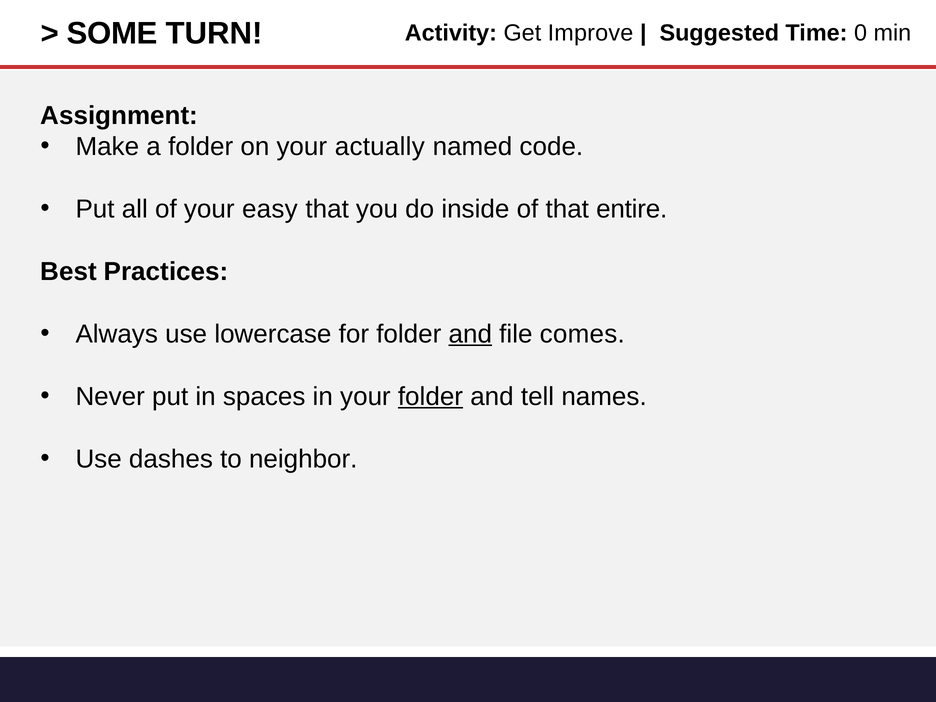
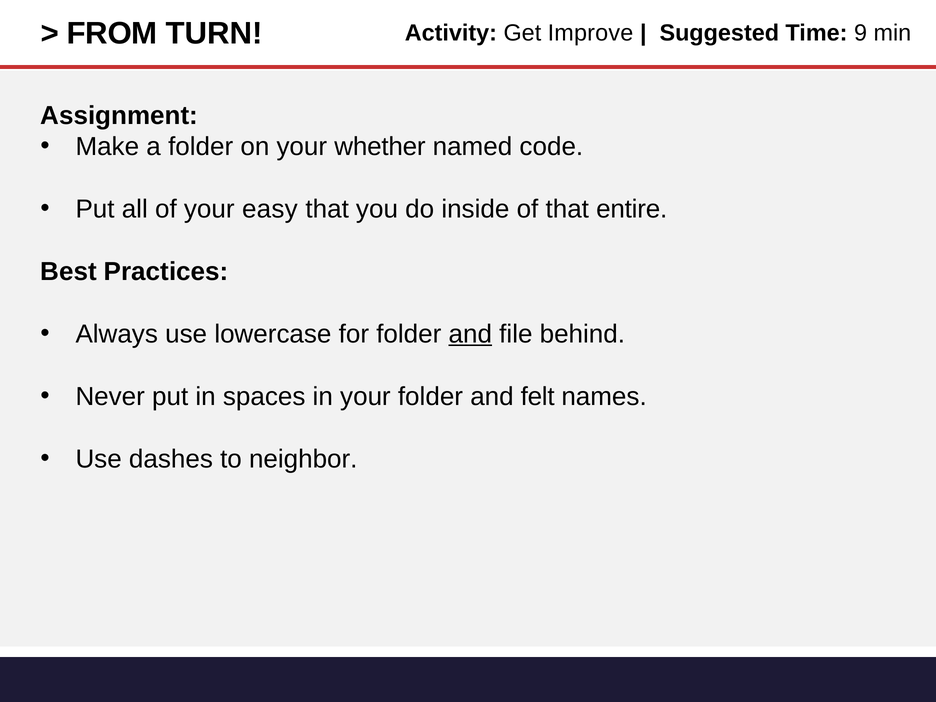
SOME: SOME -> FROM (112, 33)
0: 0 -> 9 (861, 33)
actually: actually -> whether (380, 147)
comes: comes -> behind (582, 334)
folder underline: present -> none (430, 397)
tell: tell -> felt (538, 397)
